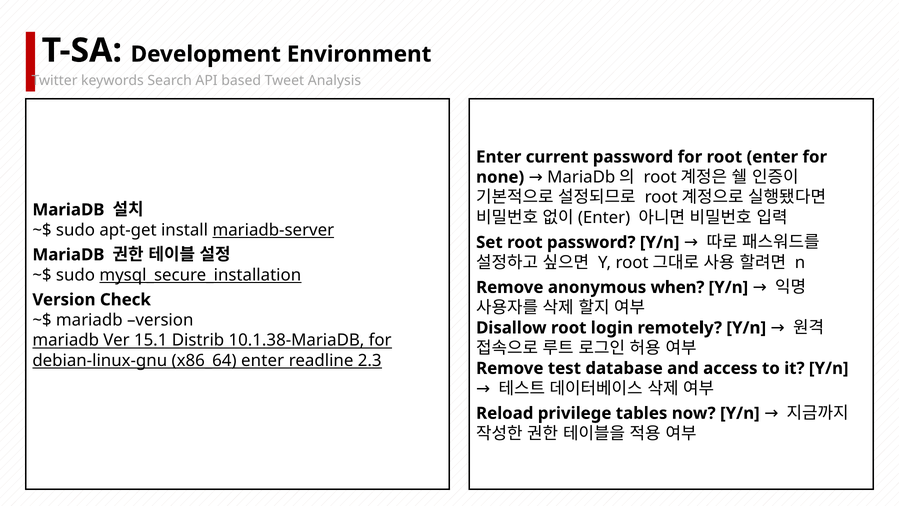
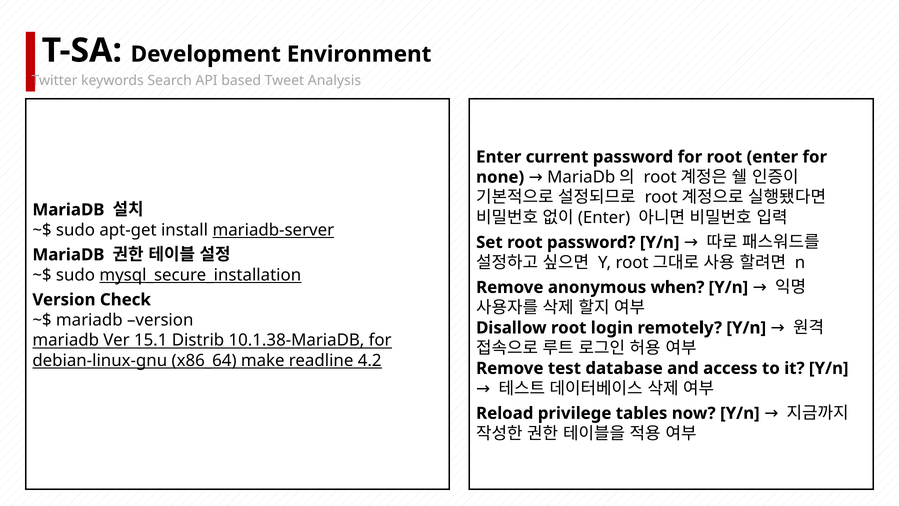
x86_64 enter: enter -> make (263, 360)
2.3: 2.3 -> 4.2 (370, 360)
